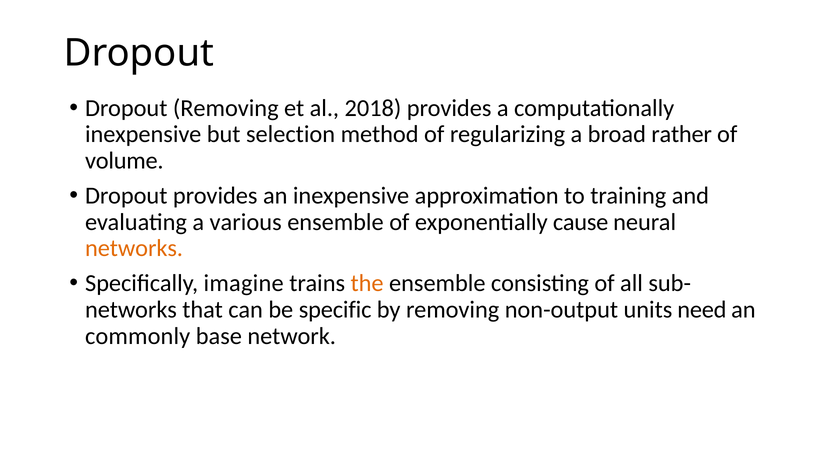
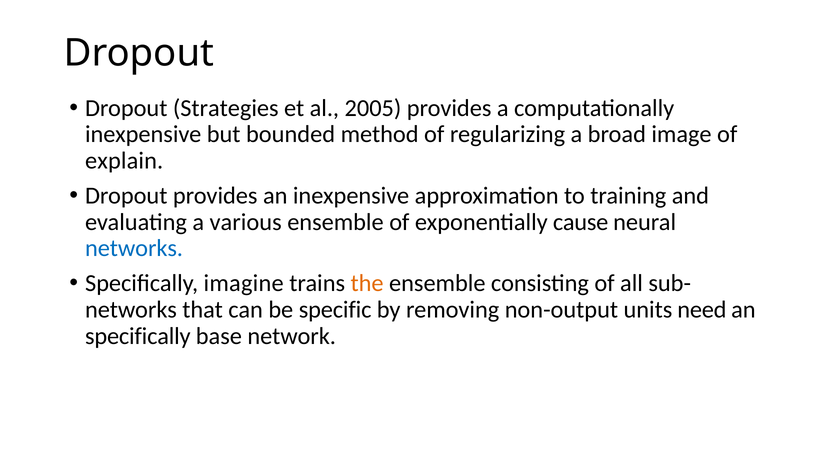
Dropout Removing: Removing -> Strategies (226, 108)
2018: 2018 -> 2005 (373, 108)
selection: selection -> bounded (291, 134)
rather: rather -> image (682, 134)
volume: volume -> explain (124, 161)
networks colour: orange -> blue (134, 248)
commonly: commonly -> specifically (138, 336)
